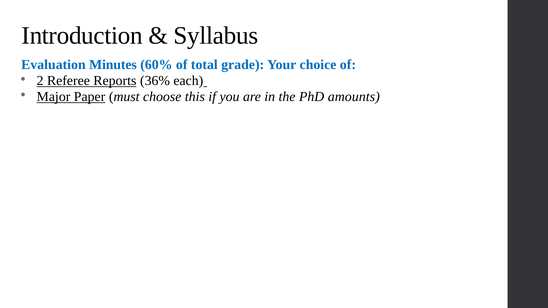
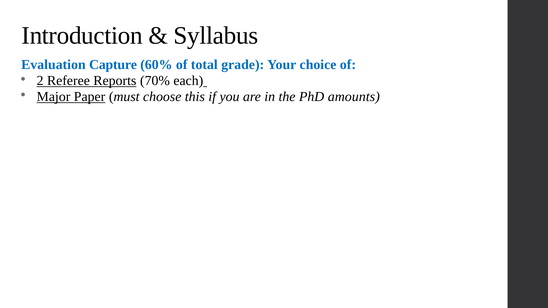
Minutes: Minutes -> Capture (113, 65)
36%: 36% -> 70% (155, 81)
